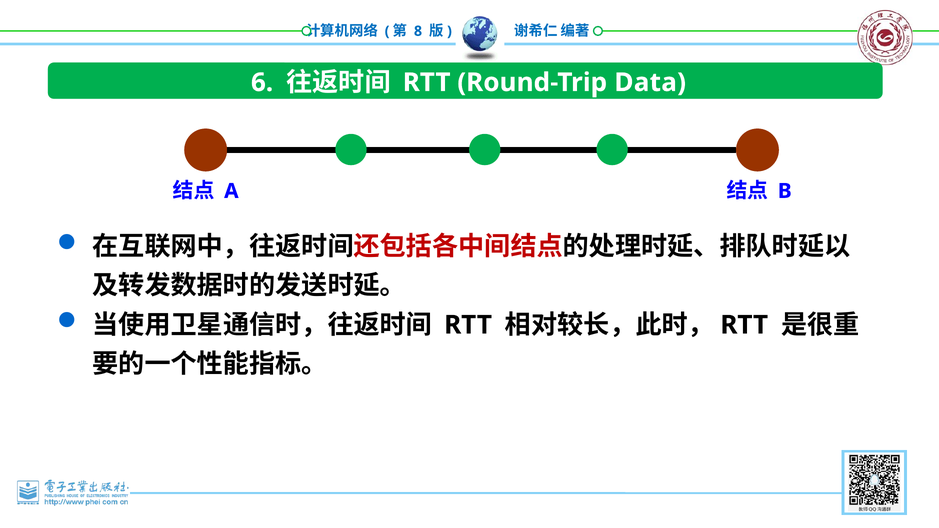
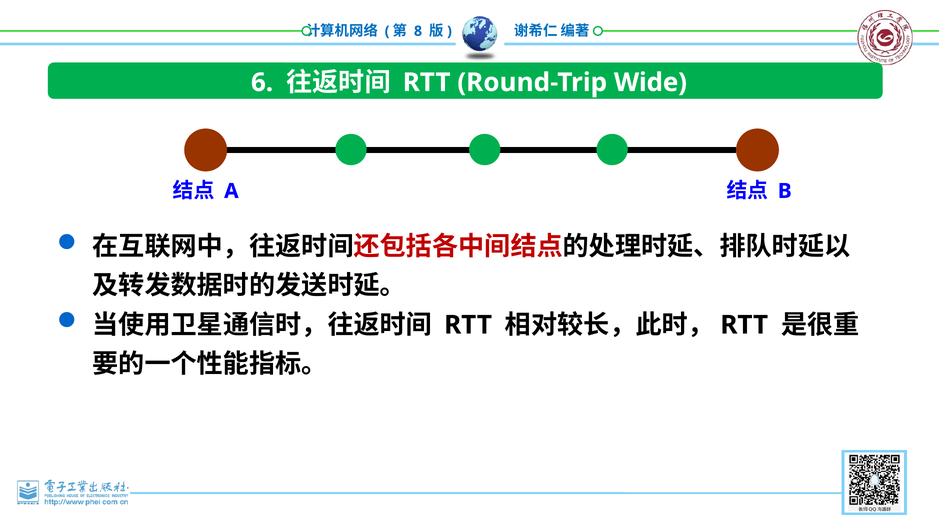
Data: Data -> Wide (650, 83)
